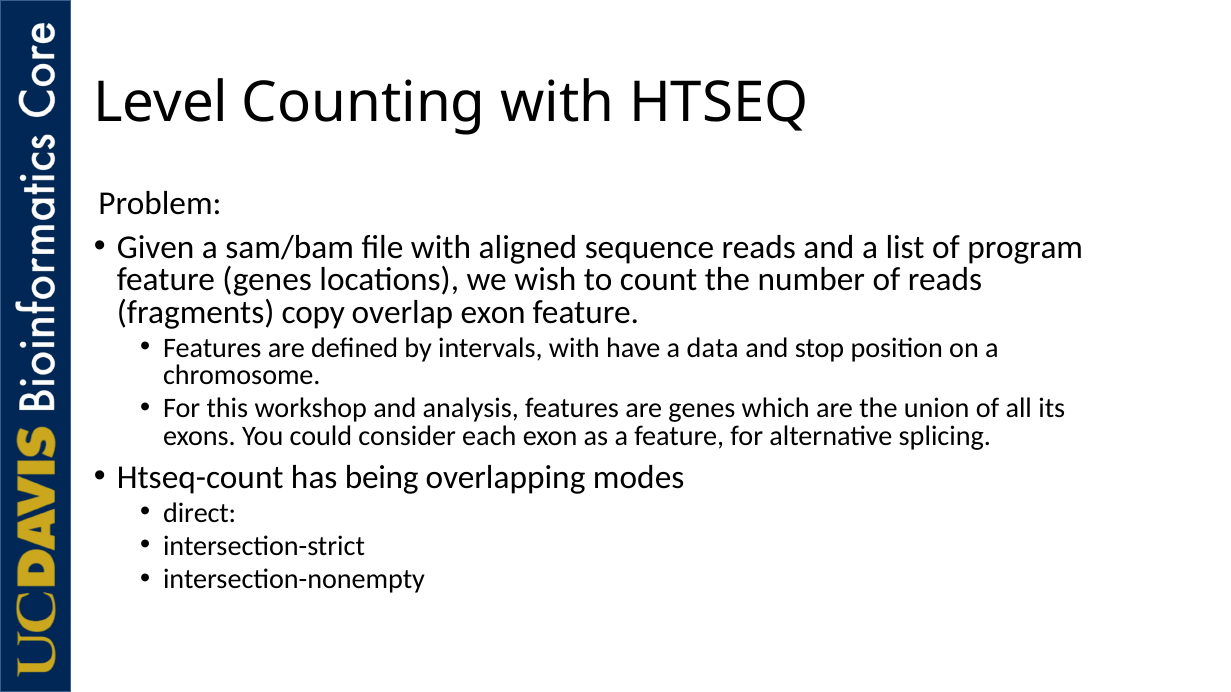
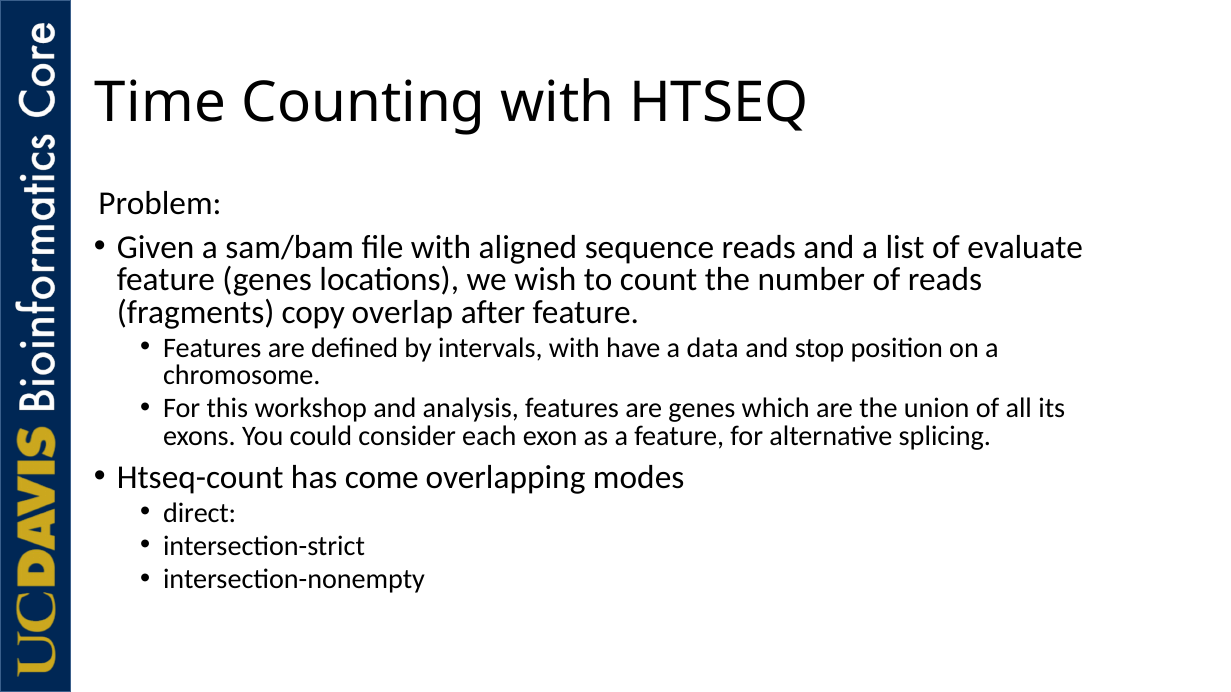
Level: Level -> Time (160, 103)
program: program -> evaluate (1025, 248)
overlap exon: exon -> after (493, 313)
being: being -> come (382, 478)
